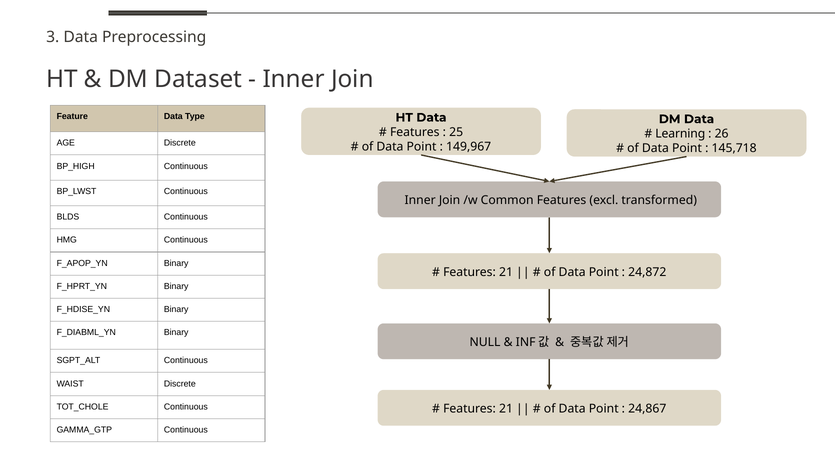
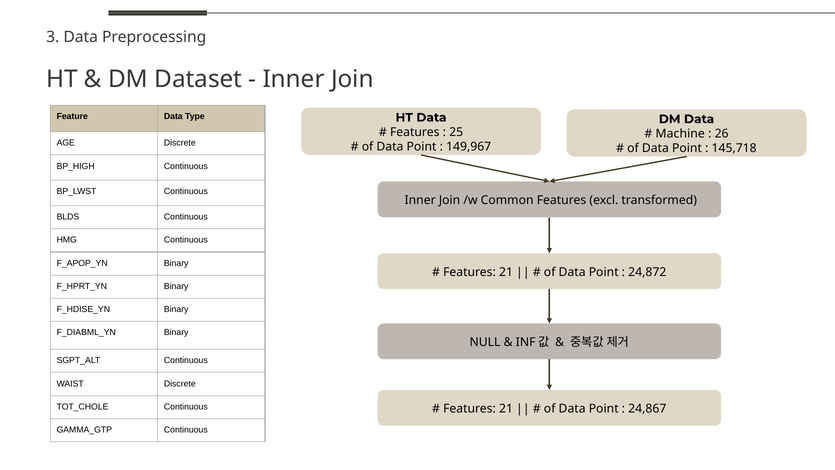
Learning: Learning -> Machine (680, 134)
